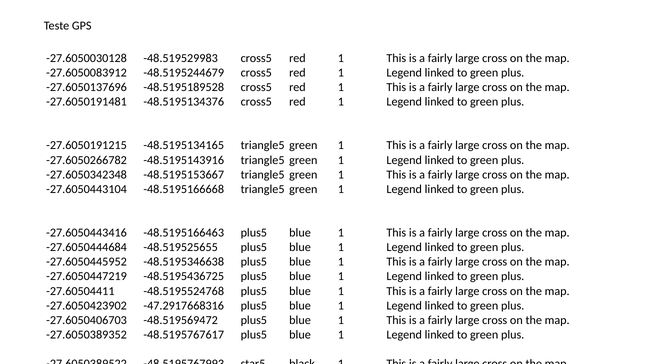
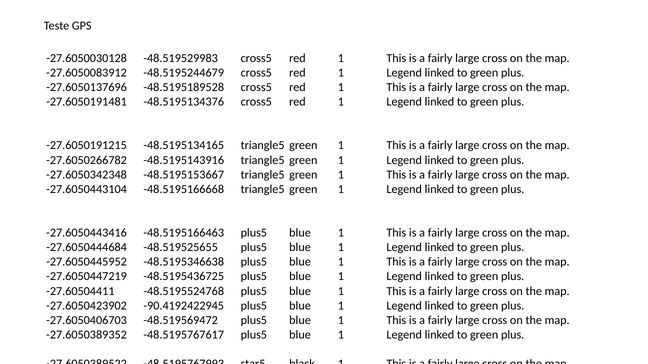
-47.2917668316: -47.2917668316 -> -90.4192422945 (184, 306)
